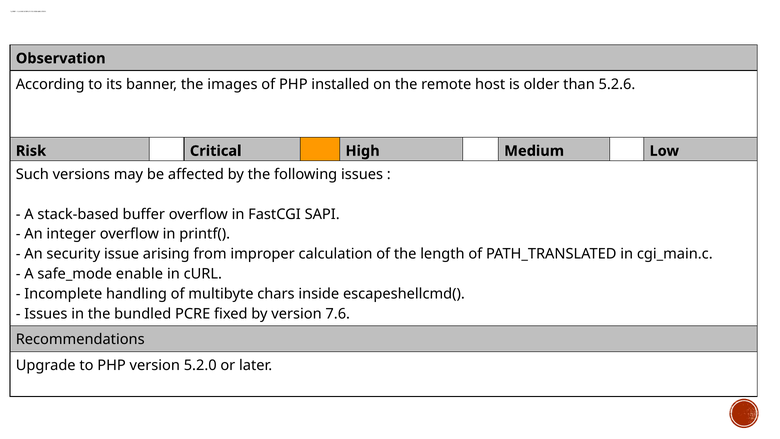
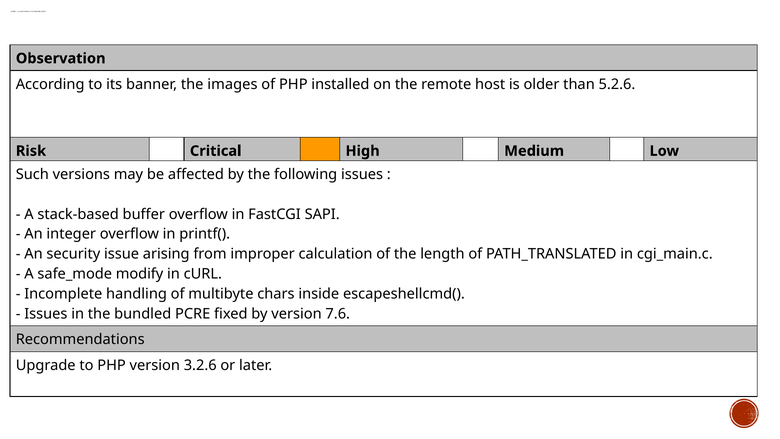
enable: enable -> modify (140, 274)
5.2.0: 5.2.0 -> 3.2.6 (200, 365)
